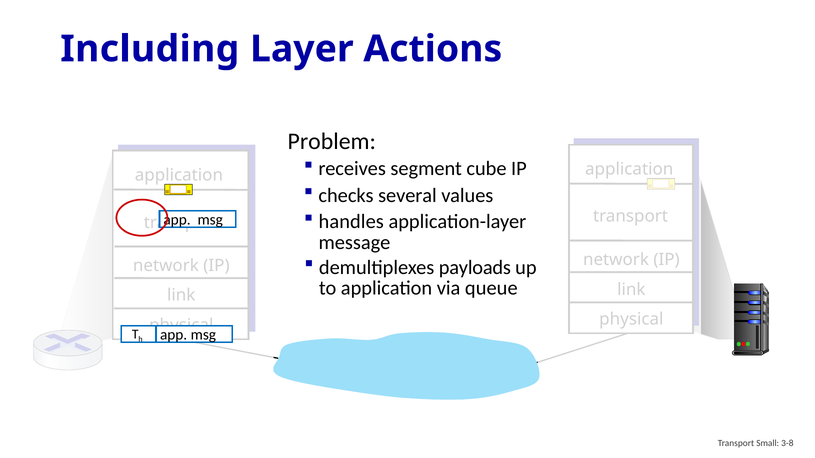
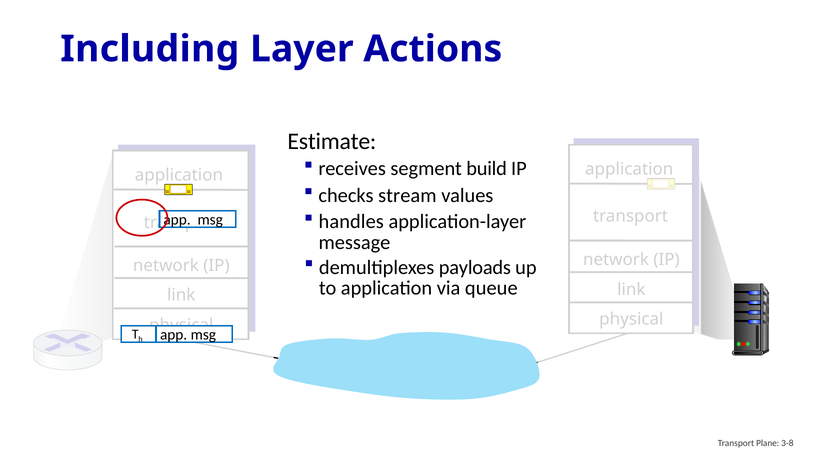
Problem: Problem -> Estimate (332, 141)
cube: cube -> build (487, 169)
several: several -> stream (407, 196)
Small: Small -> Plane (768, 443)
